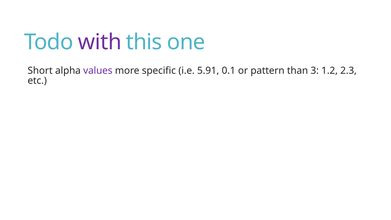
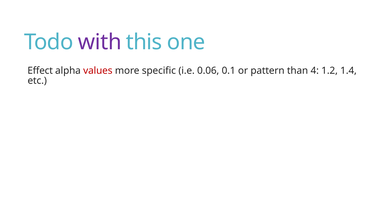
Short: Short -> Effect (40, 71)
values colour: purple -> red (98, 71)
5.91: 5.91 -> 0.06 (208, 71)
3: 3 -> 4 (315, 71)
2.3: 2.3 -> 1.4 (349, 71)
